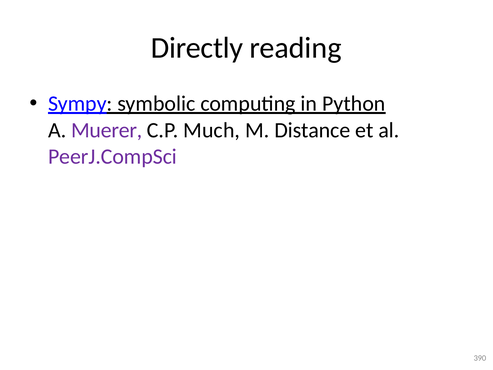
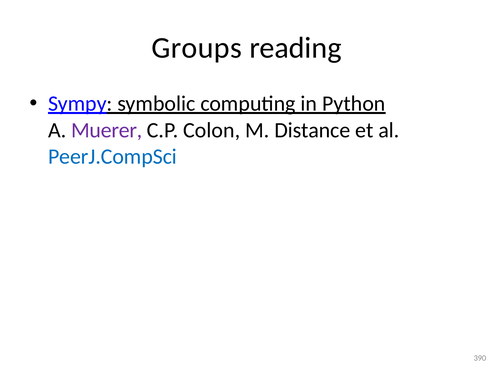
Directly: Directly -> Groups (197, 48)
Much: Much -> Colon (212, 130)
PeerJ.CompSci colour: purple -> blue (113, 157)
